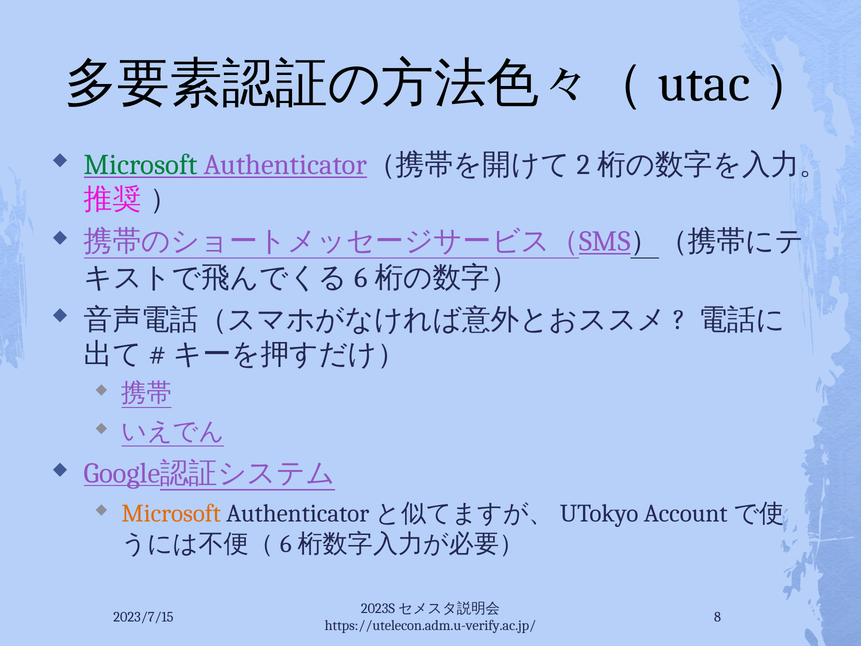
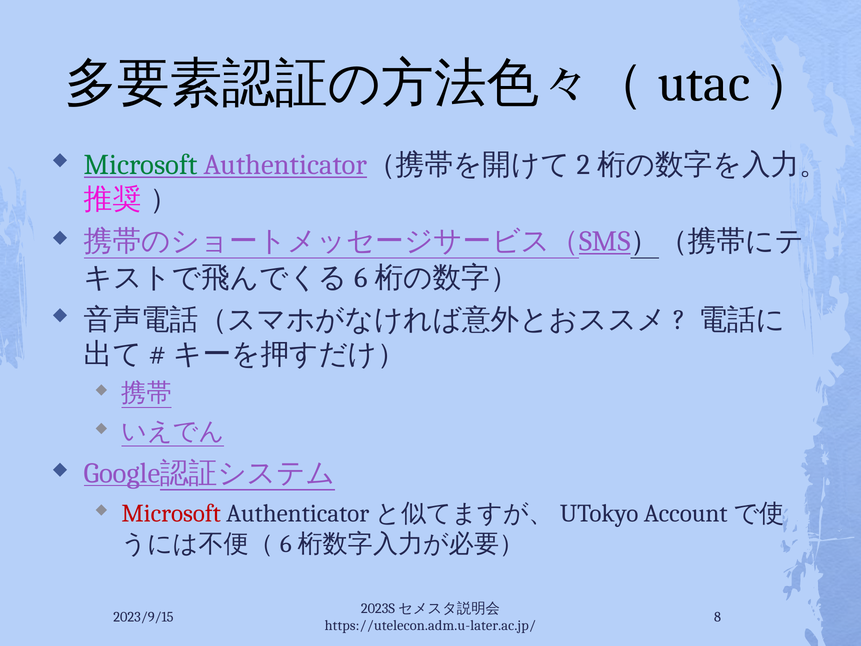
Microsoft colour: orange -> red (171, 513)
2023/7/15: 2023/7/15 -> 2023/9/15 (143, 617)
https://utelecon.adm.u-verify.ac.jp/: https://utelecon.adm.u-verify.ac.jp/ -> https://utelecon.adm.u-later.ac.jp/ (430, 625)
